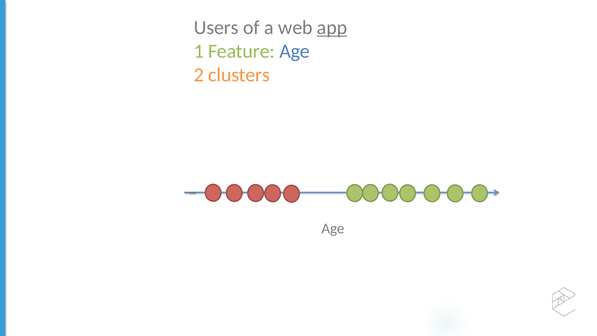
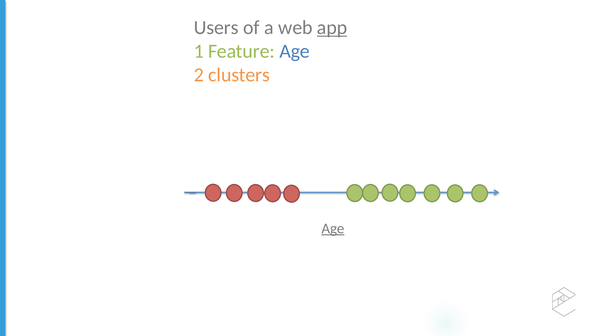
Age underline: none -> present (333, 228)
